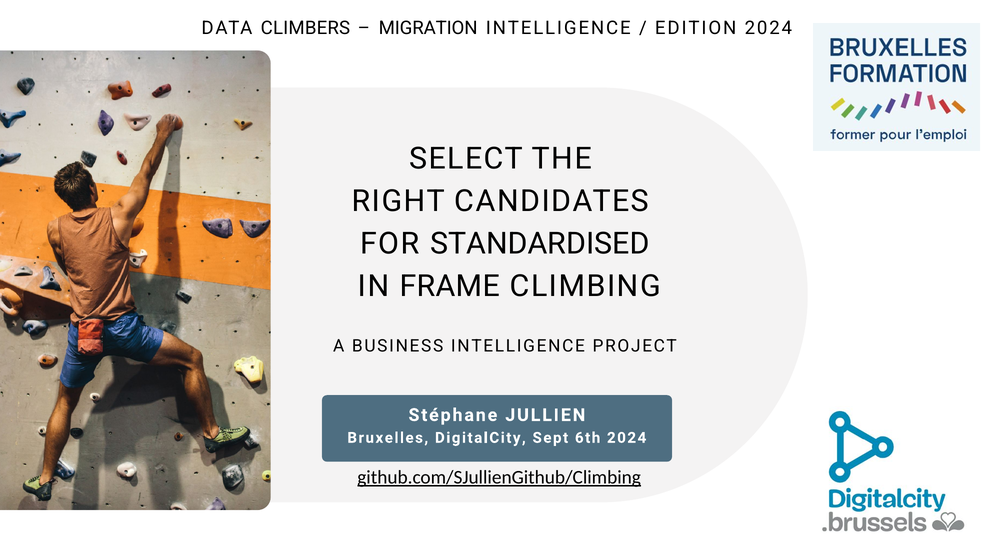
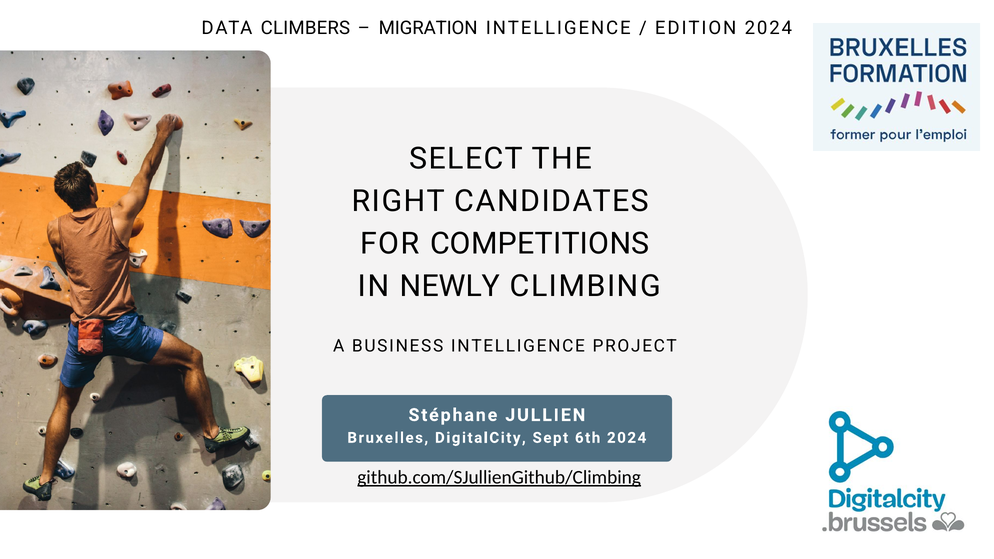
STANDARDISED: STANDARDISED -> COMPETITIONS (540, 244)
FRAME: FRAME -> NEWLY (450, 286)
